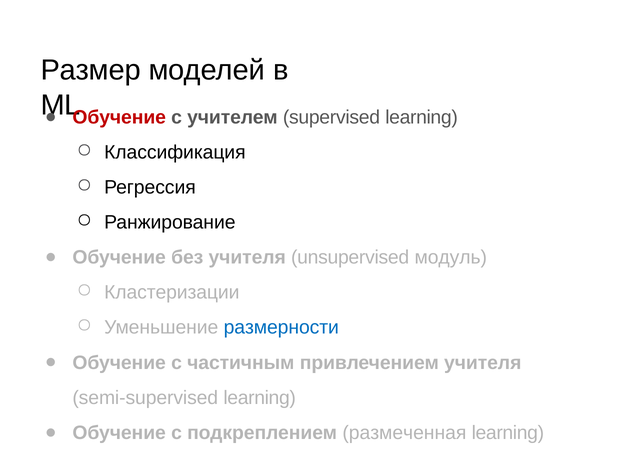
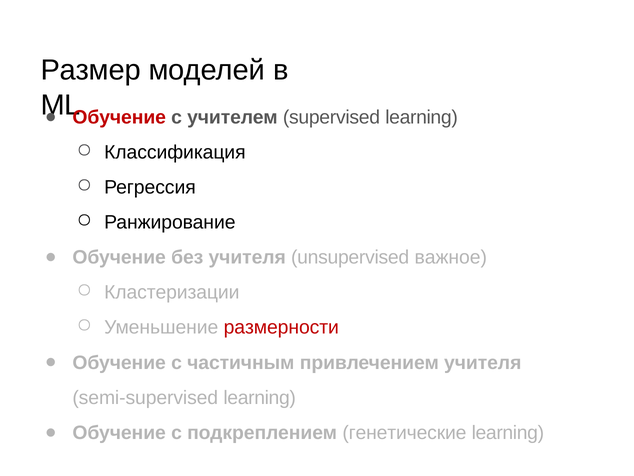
модуль: модуль -> важное (451, 257)
размерности colour: blue -> red (281, 327)
размеченная: размеченная -> генетические (404, 432)
